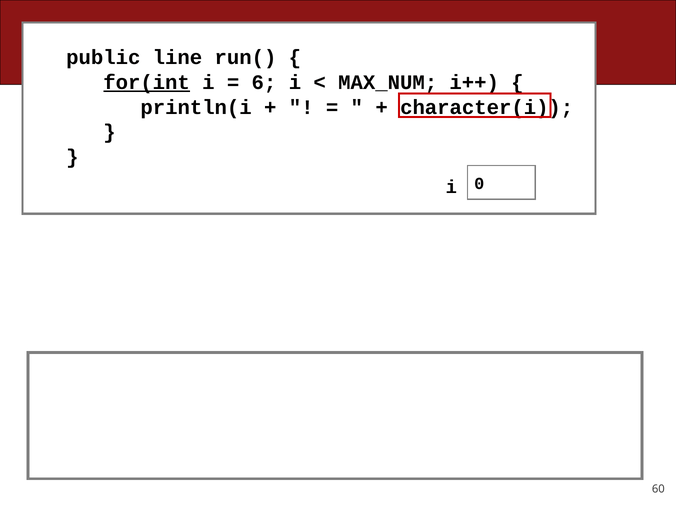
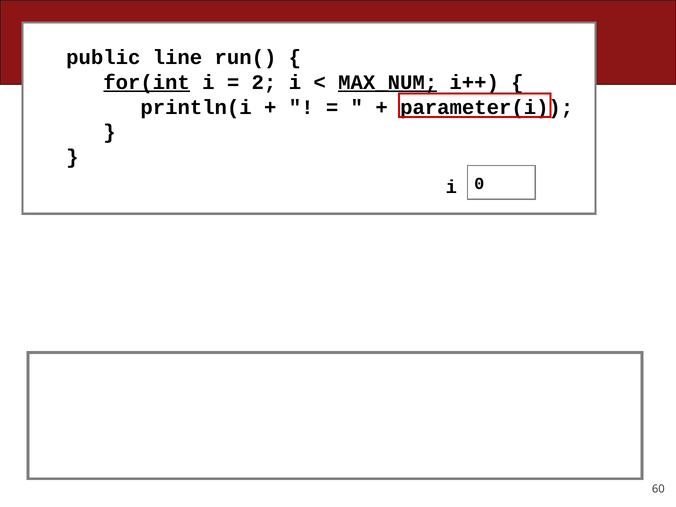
6: 6 -> 2 (264, 82)
MAX_NUM underline: none -> present (388, 82)
character(i: character(i -> parameter(i (487, 107)
